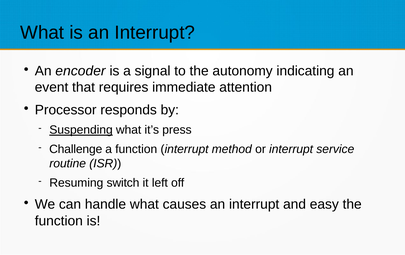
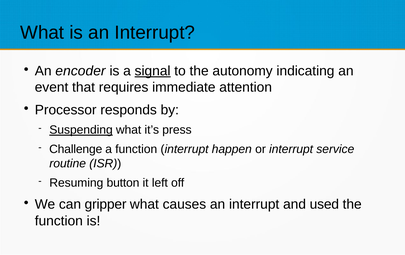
signal underline: none -> present (153, 71)
method: method -> happen (232, 149)
switch: switch -> button (123, 183)
handle: handle -> gripper (106, 205)
easy: easy -> used (324, 205)
